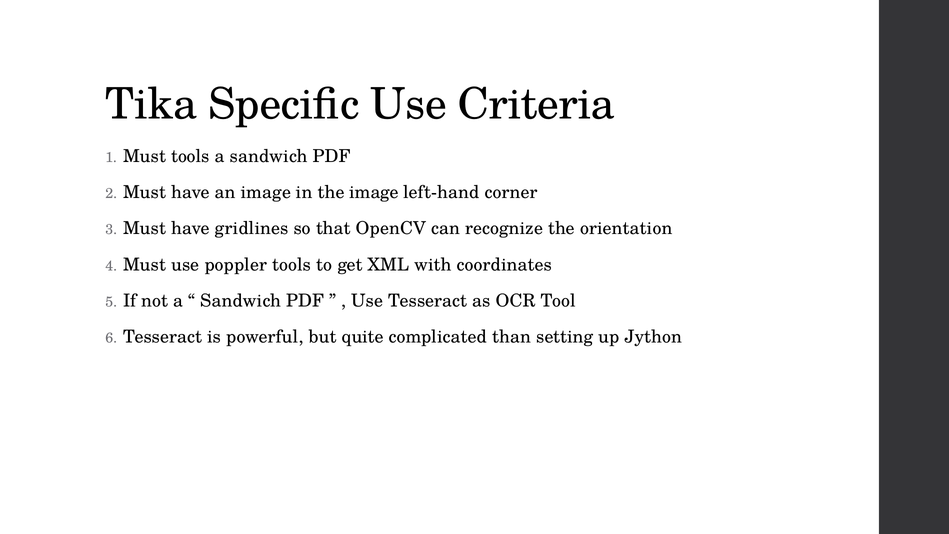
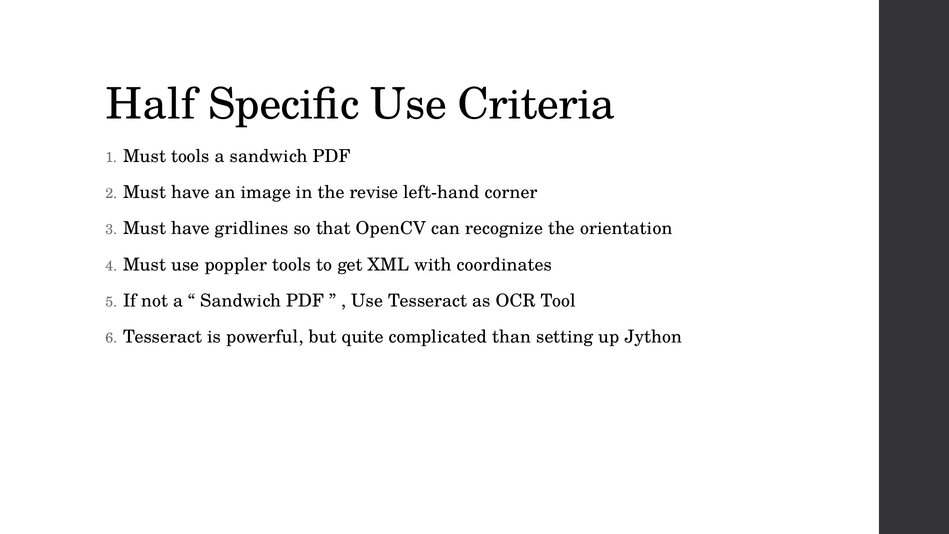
Tika: Tika -> Half (151, 104)
the image: image -> revise (374, 192)
